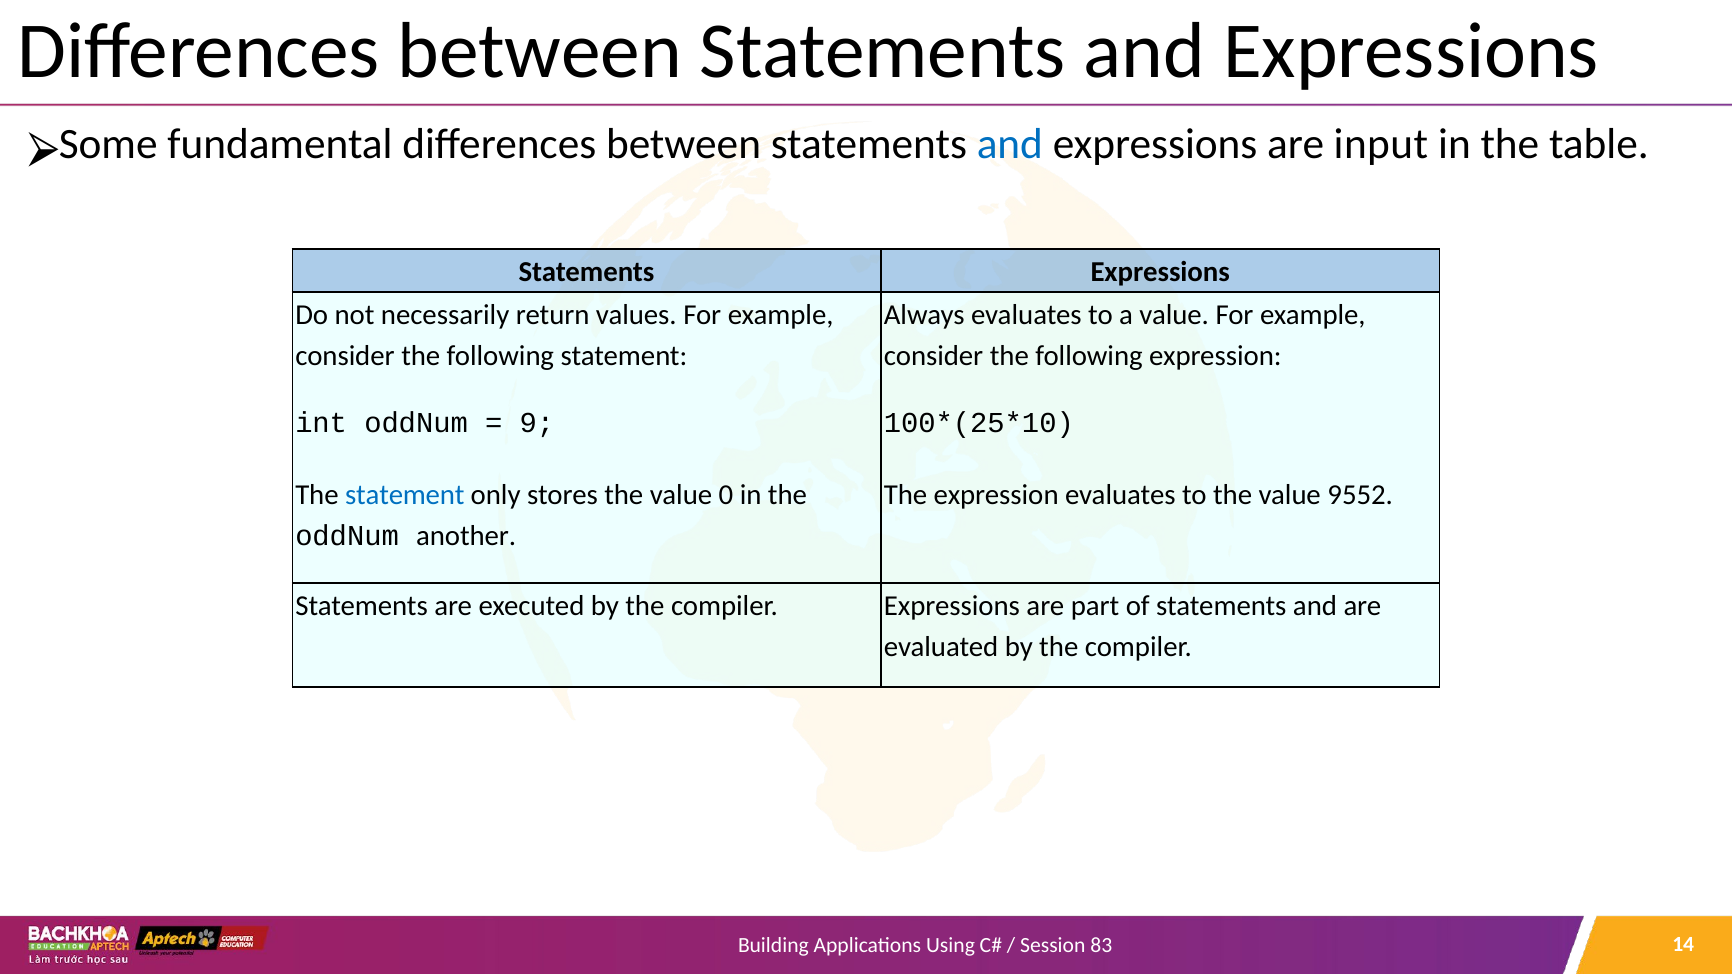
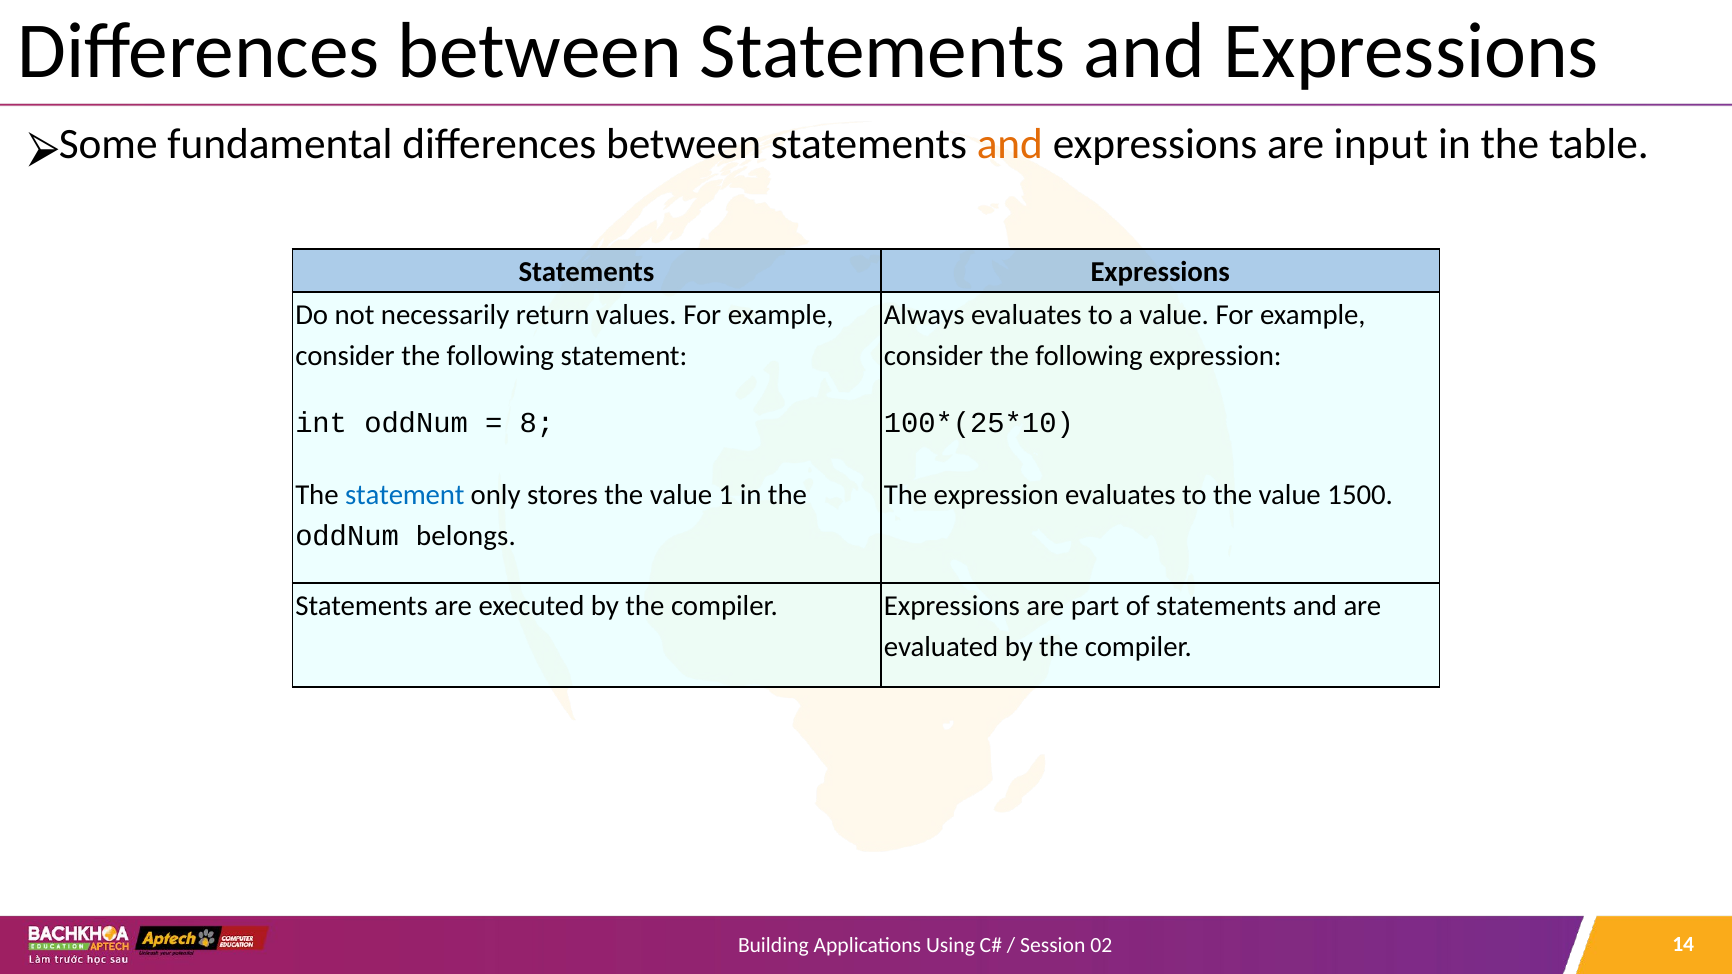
and colour: blue -> orange (1010, 144)
9: 9 -> 8 (537, 423)
0: 0 -> 1 (726, 496)
9552: 9552 -> 1500 (1360, 496)
another: another -> belongs (466, 536)
83: 83 -> 02 (1101, 946)
